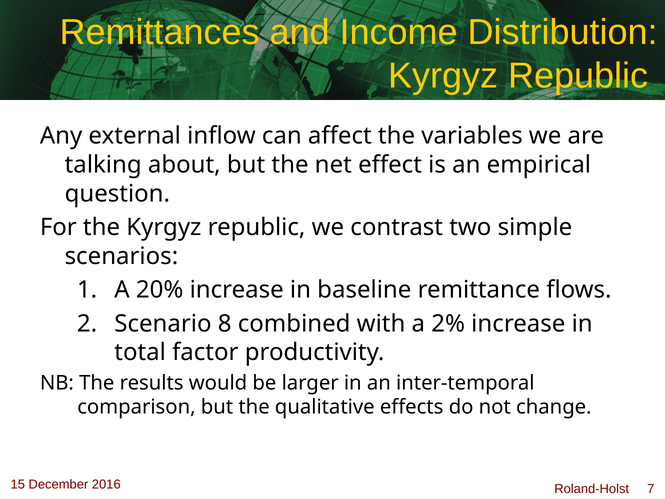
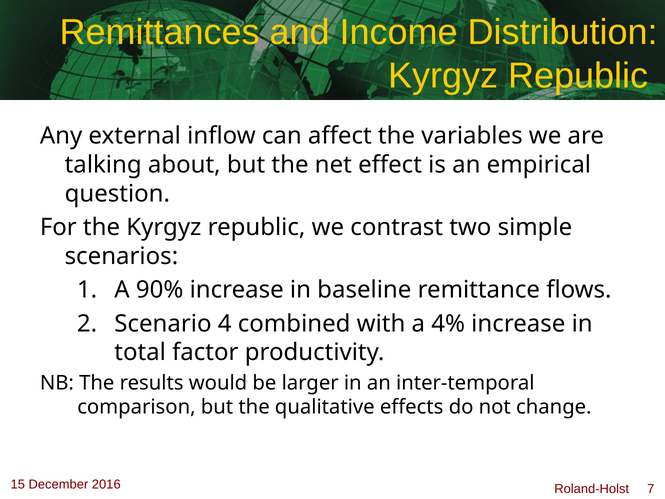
20%: 20% -> 90% (160, 290)
8: 8 -> 4 (225, 323)
2%: 2% -> 4% (448, 323)
